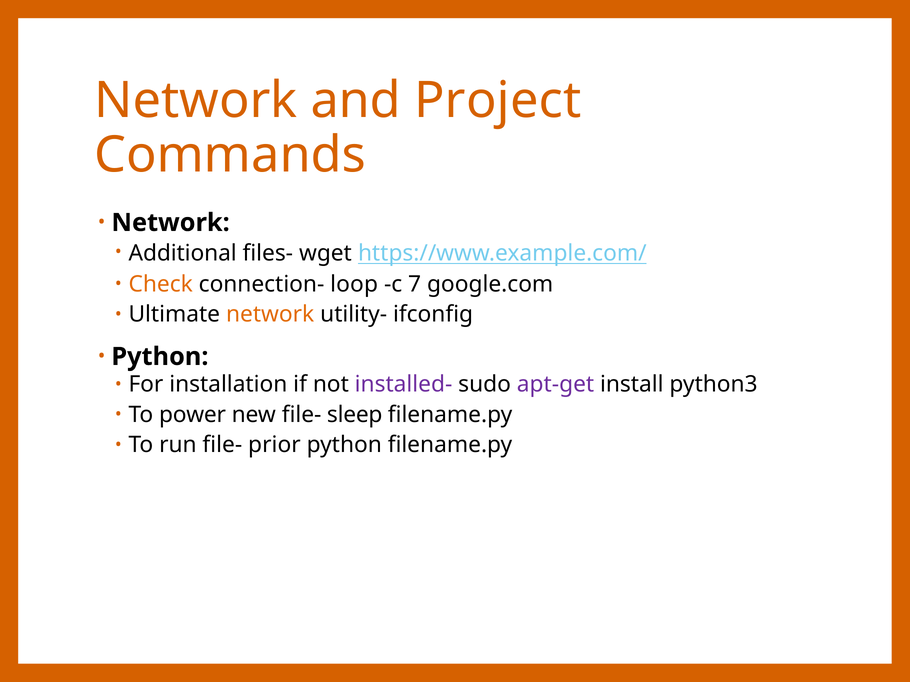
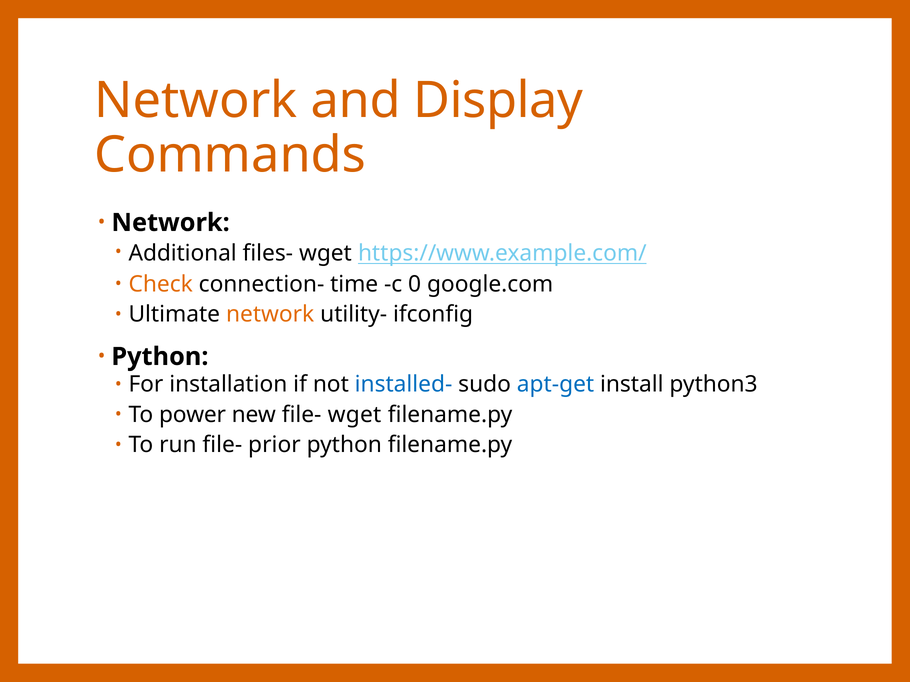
Project: Project -> Display (498, 101)
loop: loop -> time (354, 284)
7: 7 -> 0 (415, 284)
installed- colour: purple -> blue (404, 385)
apt-get colour: purple -> blue (556, 385)
file- sleep: sleep -> wget (354, 415)
